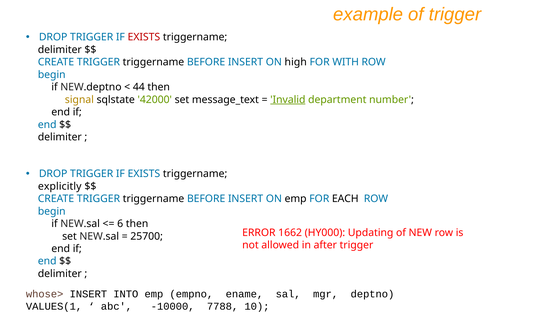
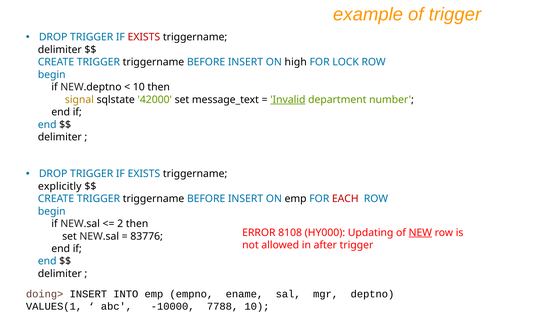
WITH: WITH -> LOCK (346, 62)
44: 44 -> 10 (139, 87)
EACH colour: black -> red (345, 199)
6: 6 -> 2 (120, 224)
1662: 1662 -> 8108 (290, 233)
NEW underline: none -> present (420, 233)
25700: 25700 -> 83776 (147, 236)
whose>: whose> -> doing> (45, 294)
